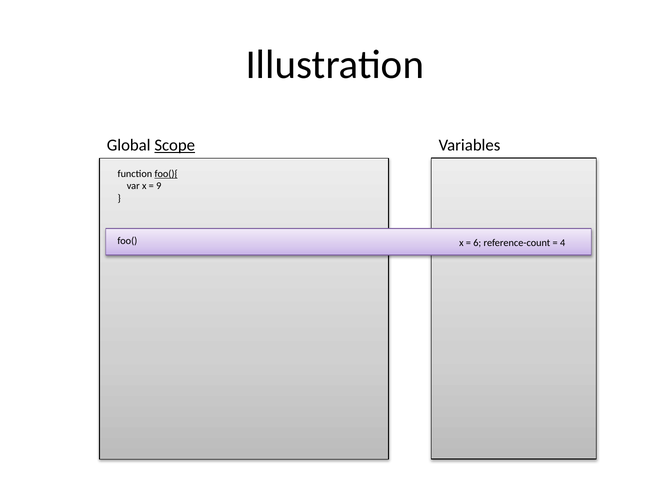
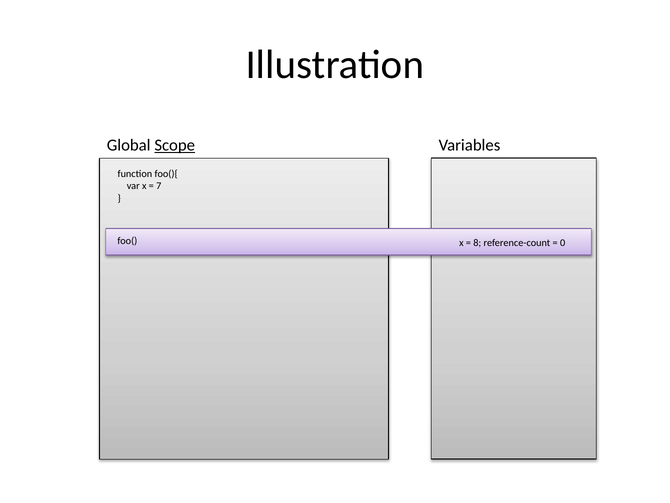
foo(){ underline: present -> none (166, 173)
9: 9 -> 7 (159, 186)
6: 6 -> 8 (477, 242)
4: 4 -> 0 (563, 242)
